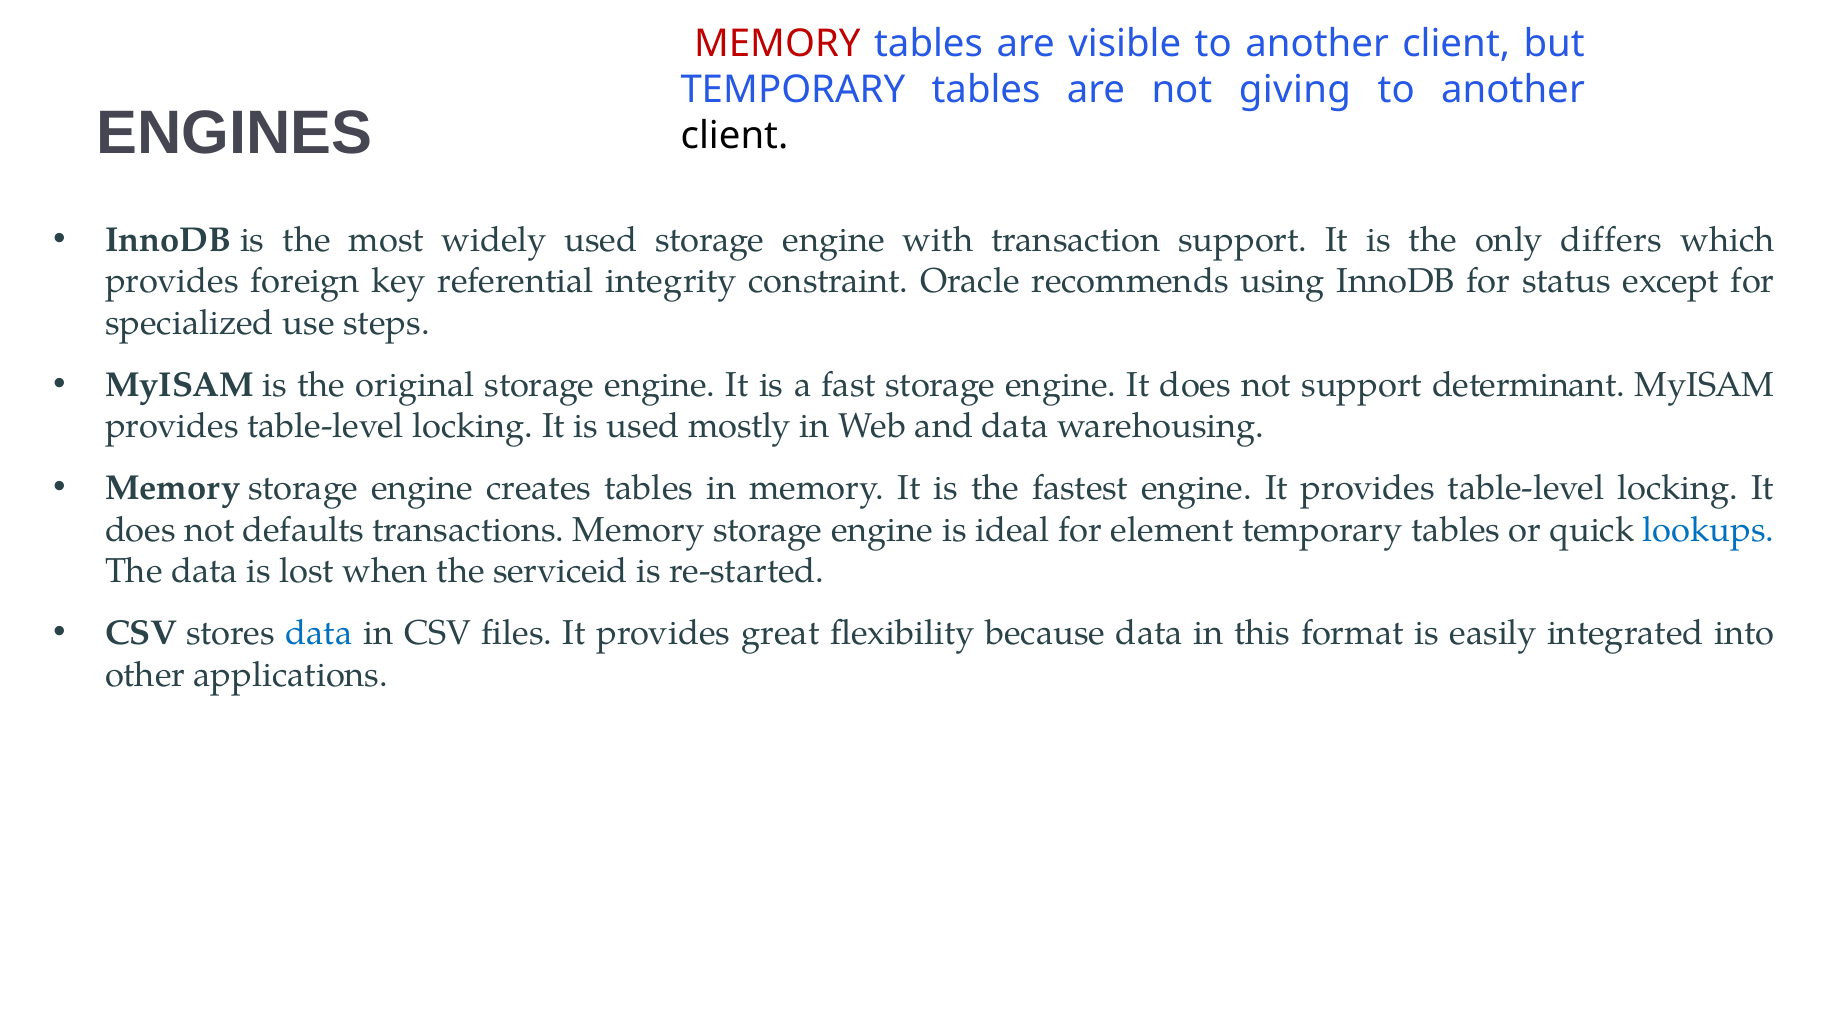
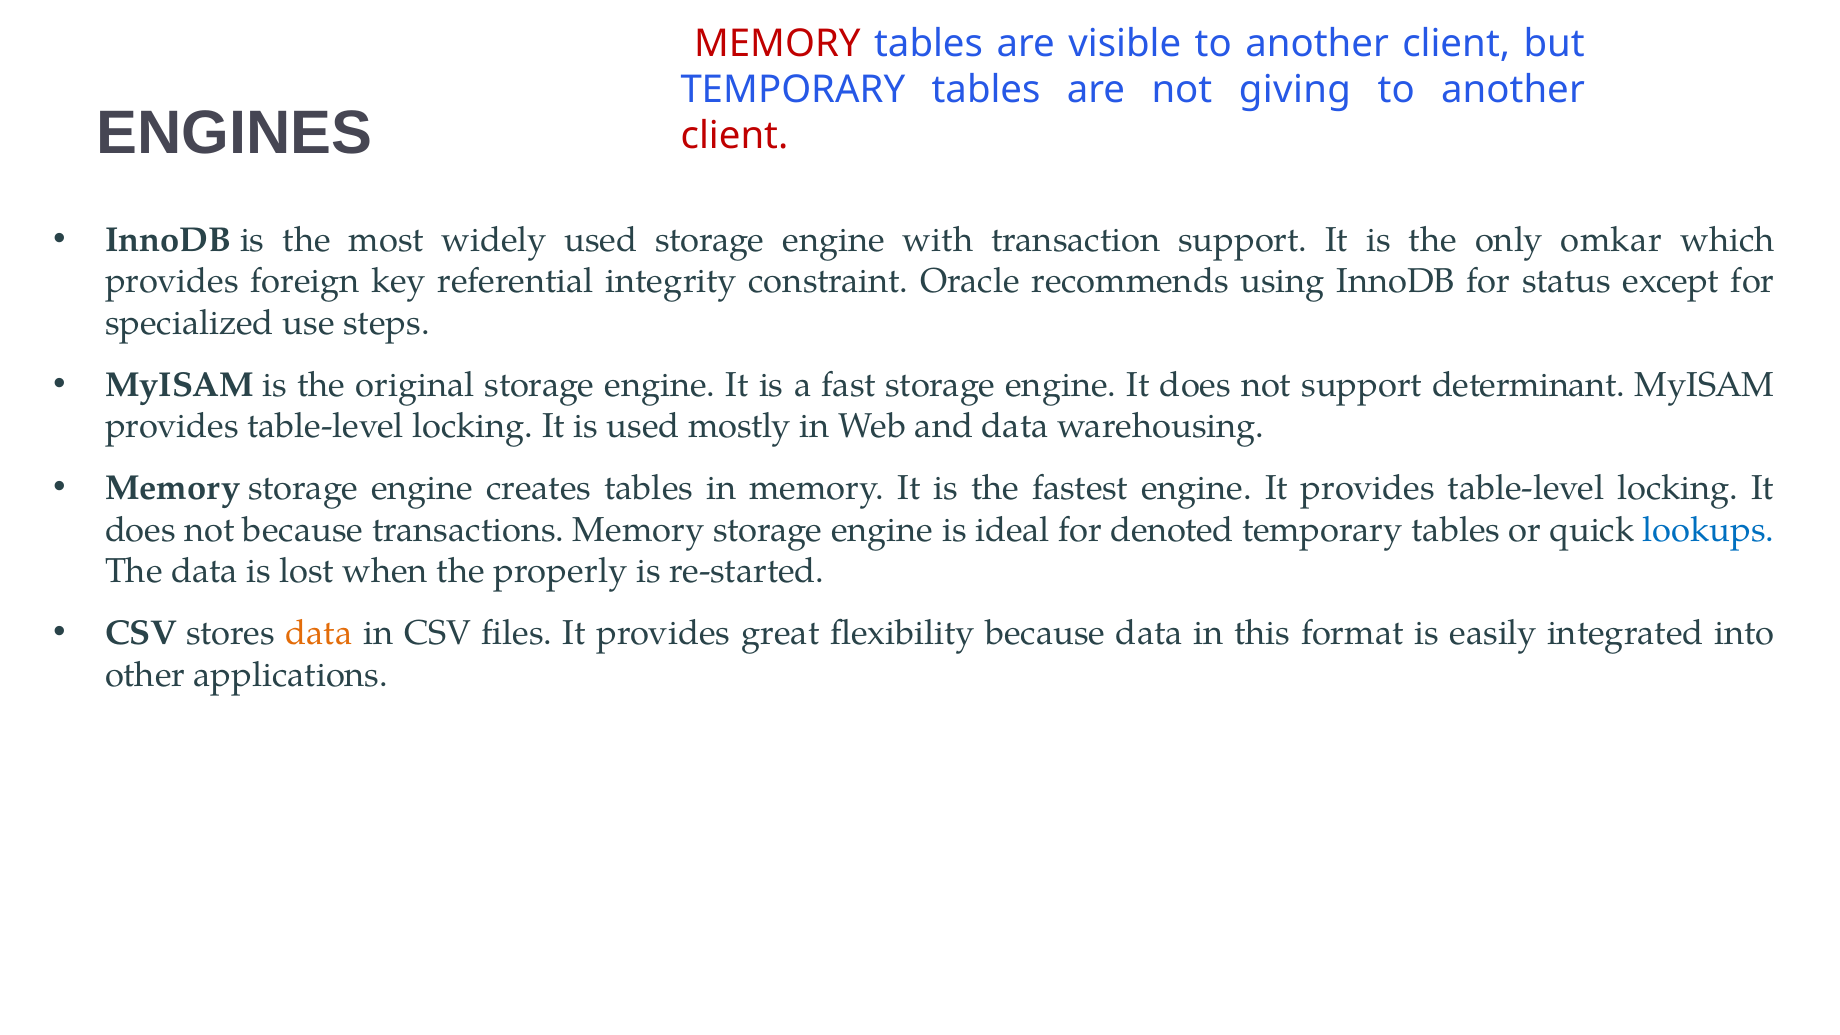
client colour: black -> red (734, 136)
differs: differs -> omkar (1611, 240)
not defaults: defaults -> because (303, 530)
element: element -> denoted (1172, 530)
serviceid: serviceid -> properly (560, 571)
data colour: blue -> orange (319, 633)
